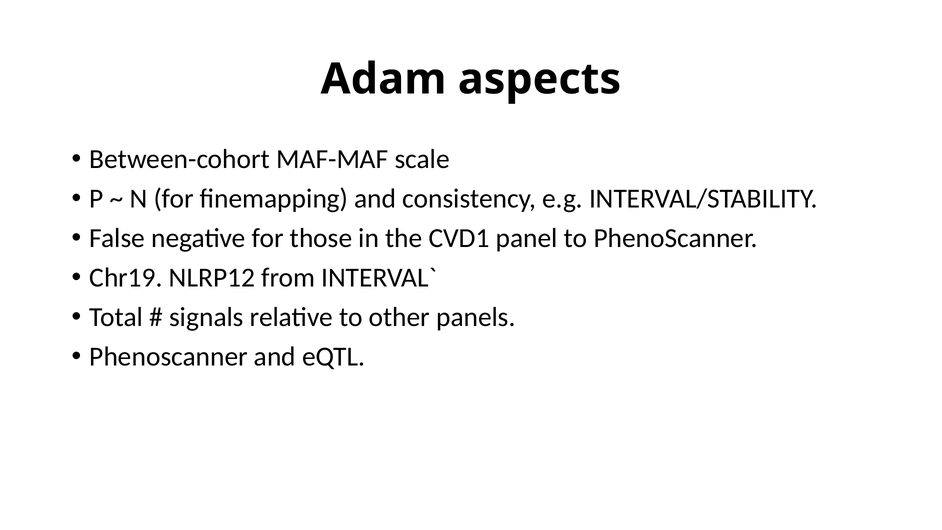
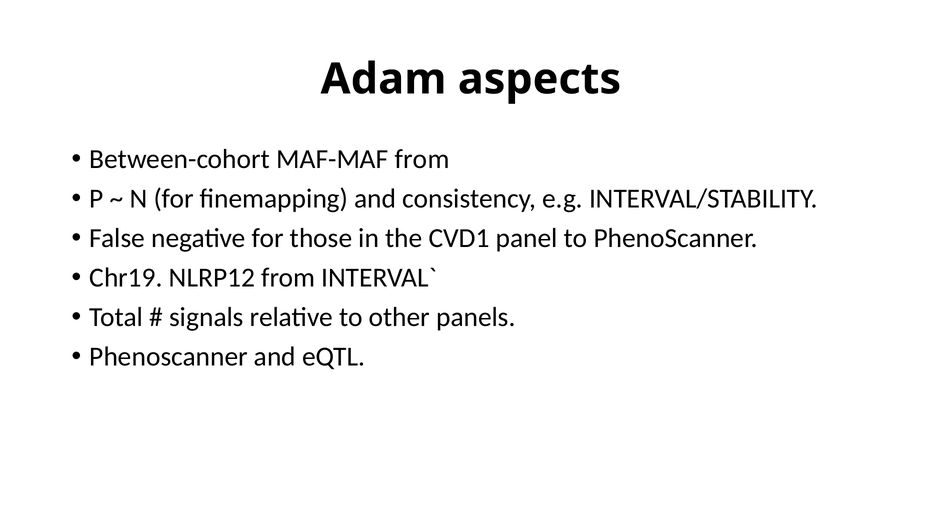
MAF-MAF scale: scale -> from (422, 159)
